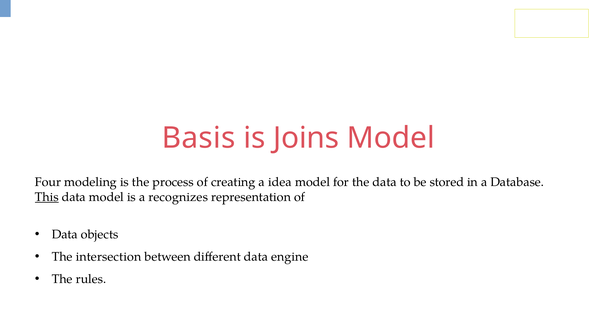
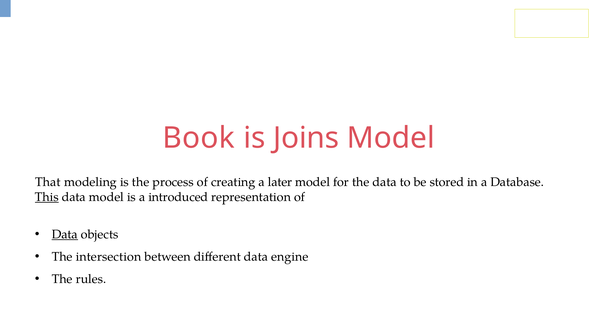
Basis: Basis -> Book (199, 138)
Four: Four -> That (48, 182)
idea: idea -> later (280, 182)
recognizes: recognizes -> introduced (178, 197)
Data underline: none -> present (65, 234)
